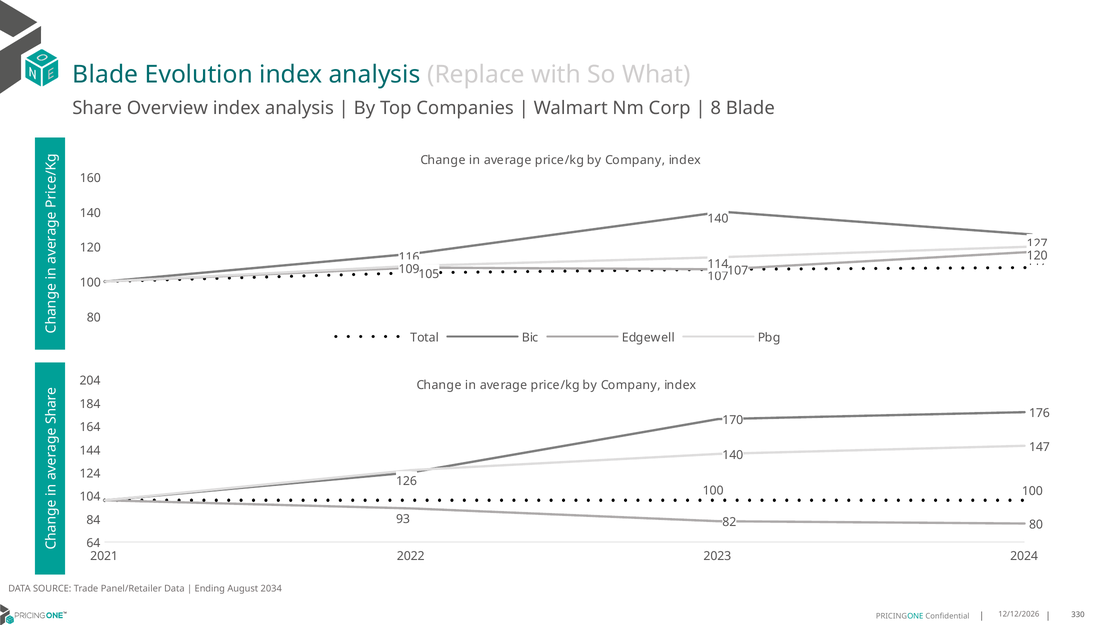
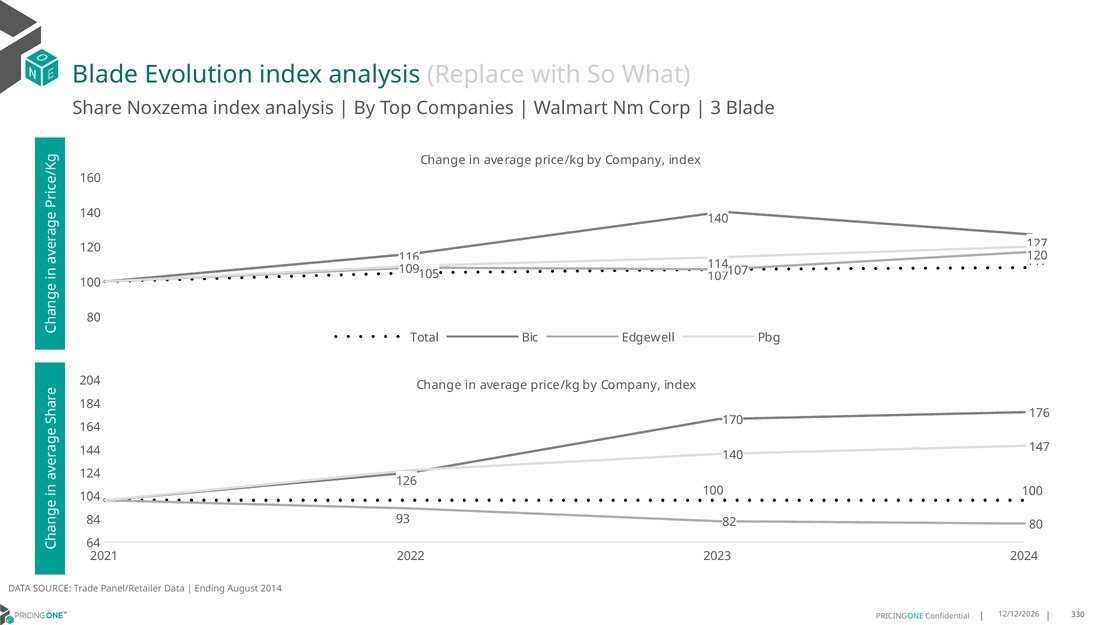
Overview: Overview -> Noxzema (167, 108)
8: 8 -> 3 (716, 108)
2034: 2034 -> 2014 (271, 589)
